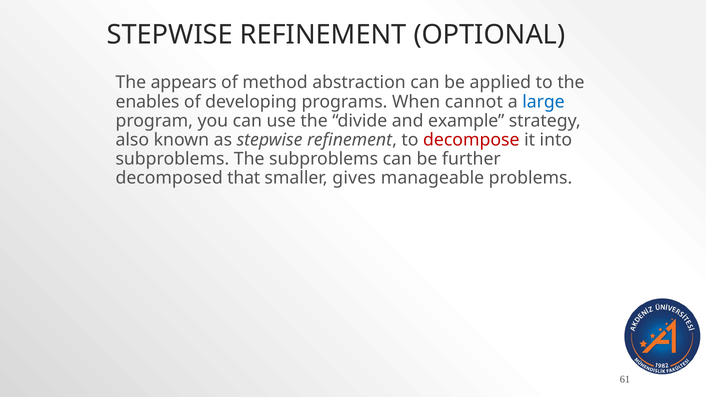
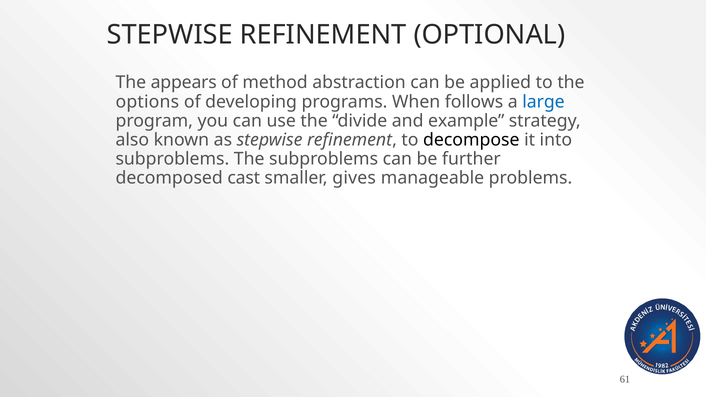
enables: enables -> options (147, 102)
cannot: cannot -> follows (474, 102)
decompose colour: red -> black (471, 140)
that: that -> cast (244, 178)
